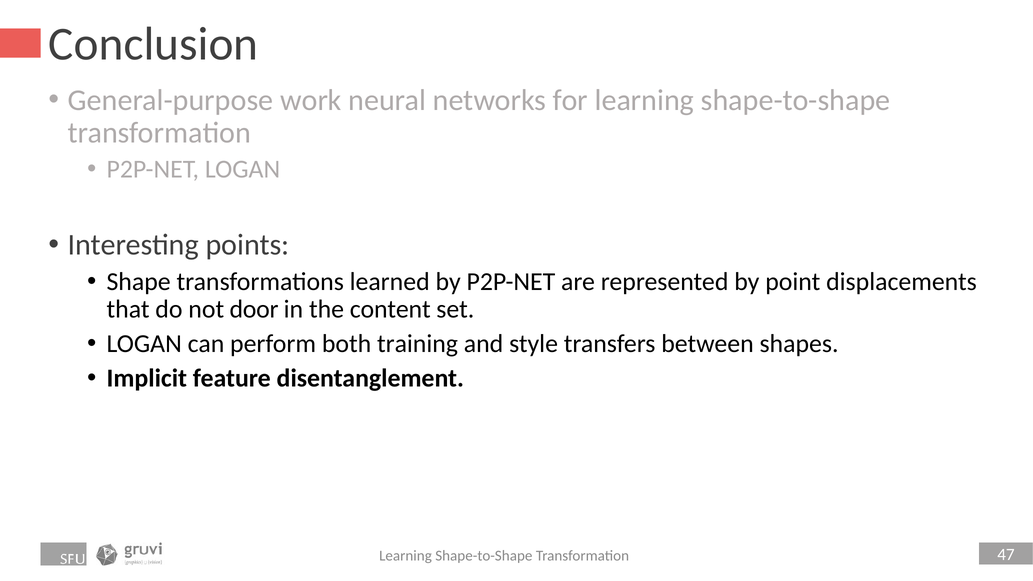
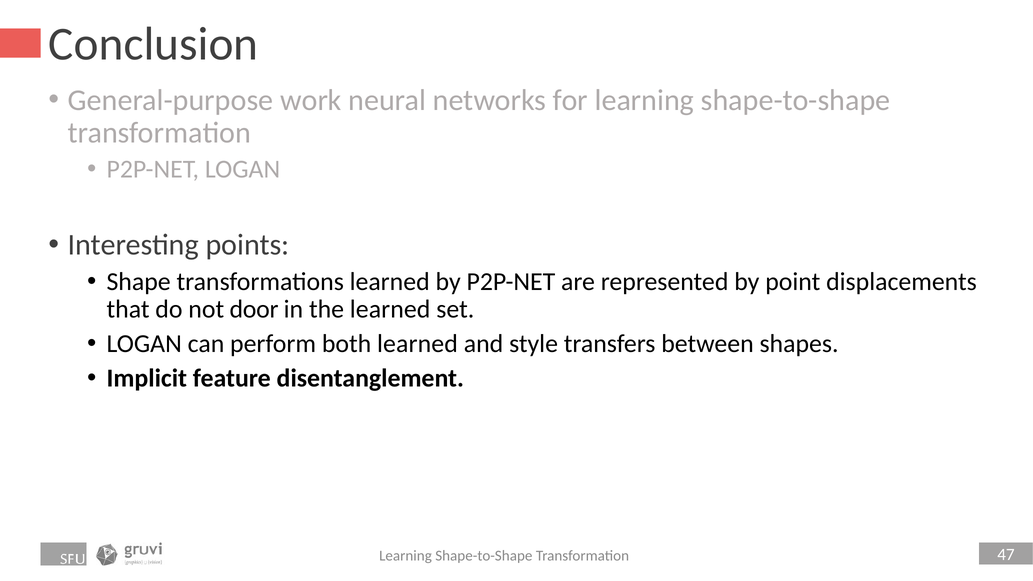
the content: content -> learned (390, 309)
both training: training -> learned (417, 344)
